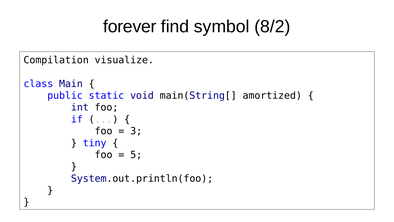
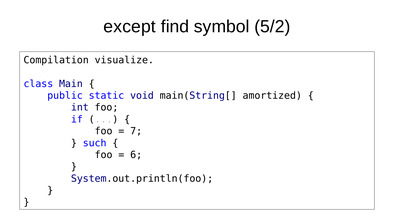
forever: forever -> except (130, 27)
8/2: 8/2 -> 5/2 (272, 27)
3: 3 -> 7 (136, 131)
tiny: tiny -> such (95, 143)
5: 5 -> 6 (136, 155)
